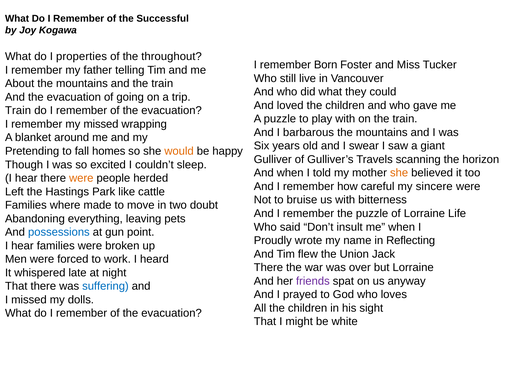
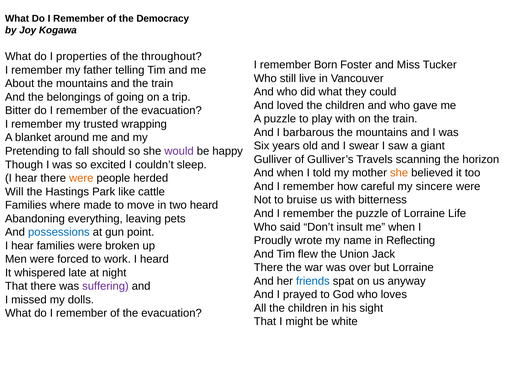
Successful: Successful -> Democracy (163, 18)
And the evacuation: evacuation -> belongings (74, 97)
Train: Train -> Bitter (18, 110)
my missed: missed -> trusted (101, 124)
homes: homes -> should (109, 151)
would colour: orange -> purple (179, 151)
Left: Left -> Will (14, 191)
two doubt: doubt -> heard (204, 205)
friends colour: purple -> blue (313, 281)
suffering colour: blue -> purple (105, 286)
